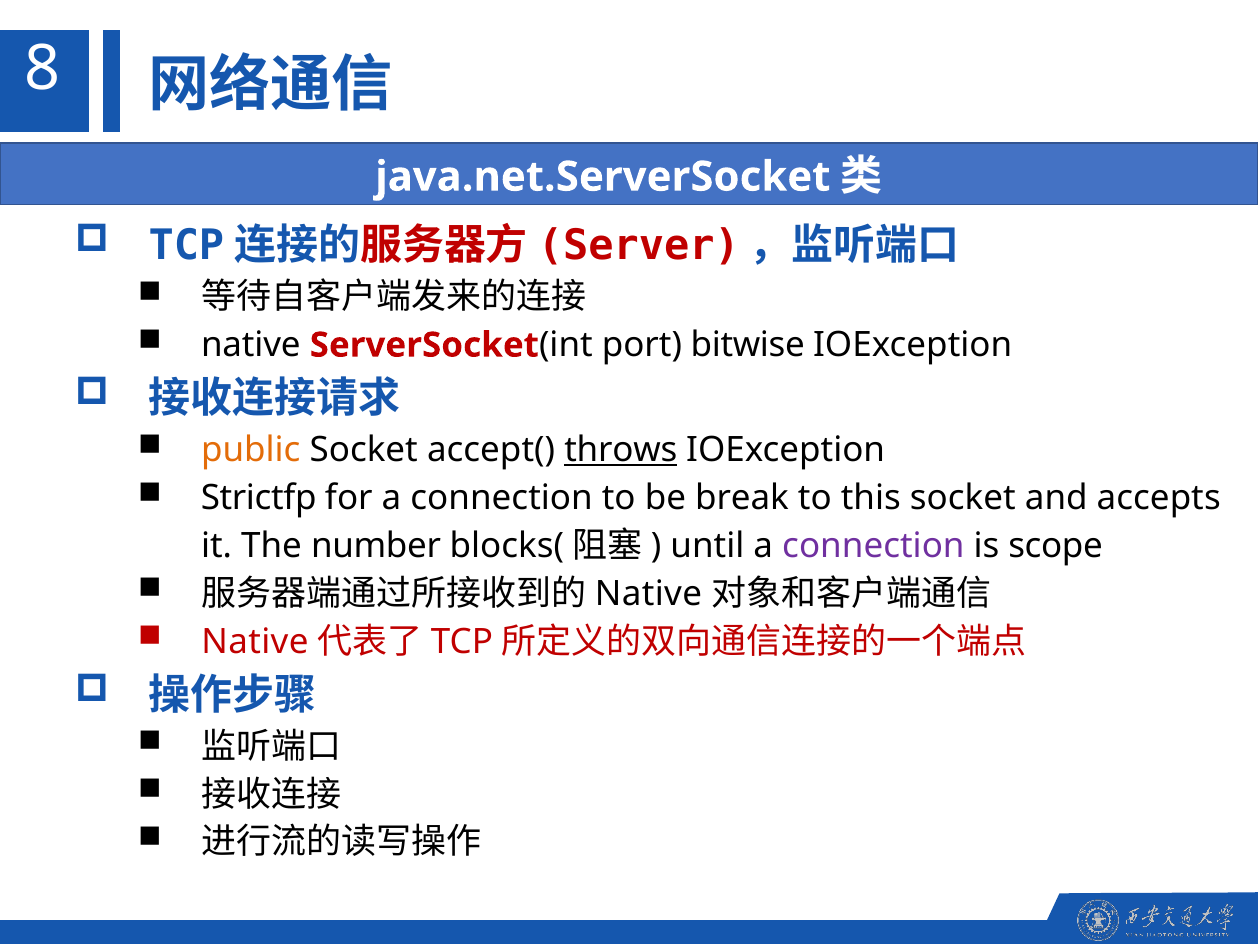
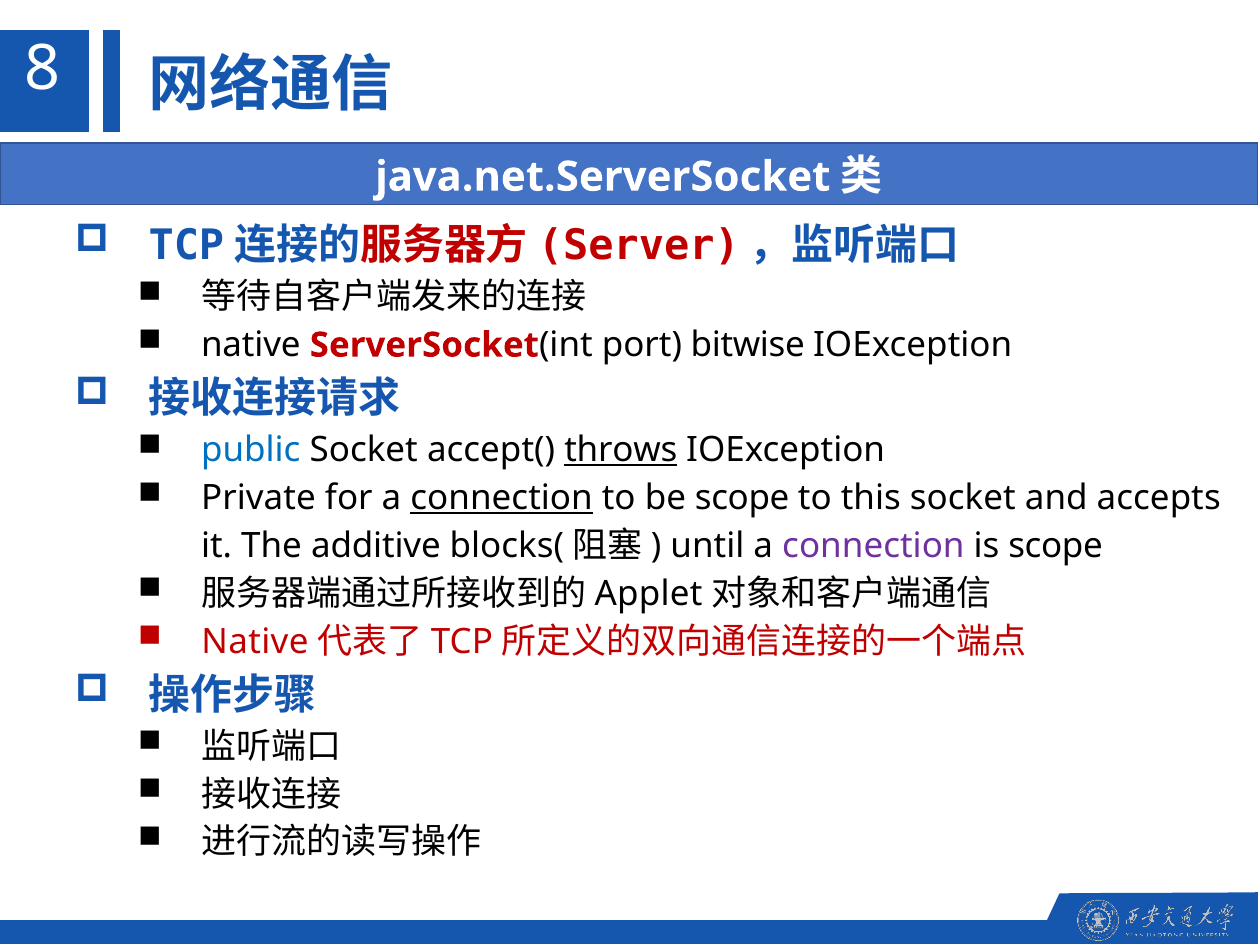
public colour: orange -> blue (251, 450)
Strictfp: Strictfp -> Private (258, 498)
connection underline: none -> present (502, 498)
be break: break -> scope (742, 498)
number: number -> additive (376, 546)
Native: Native -> Applet (649, 593)
